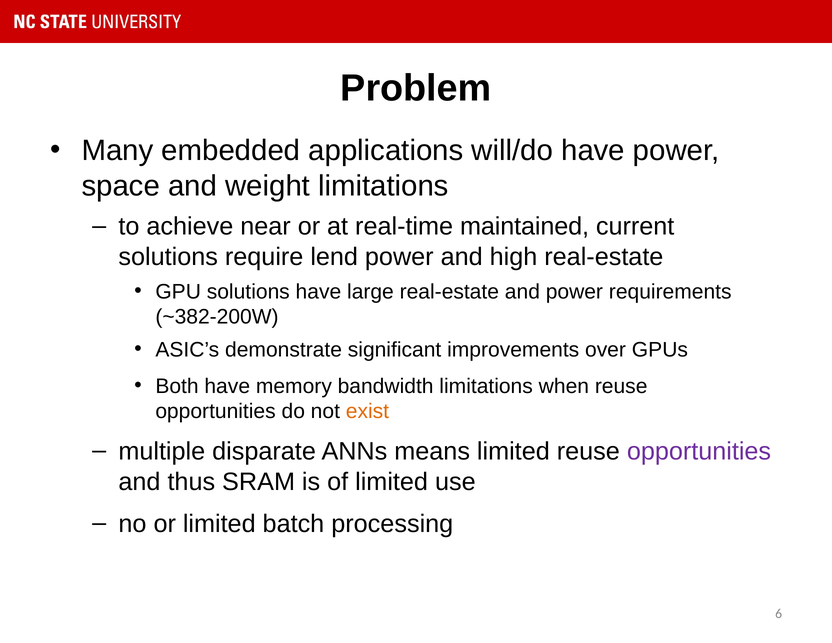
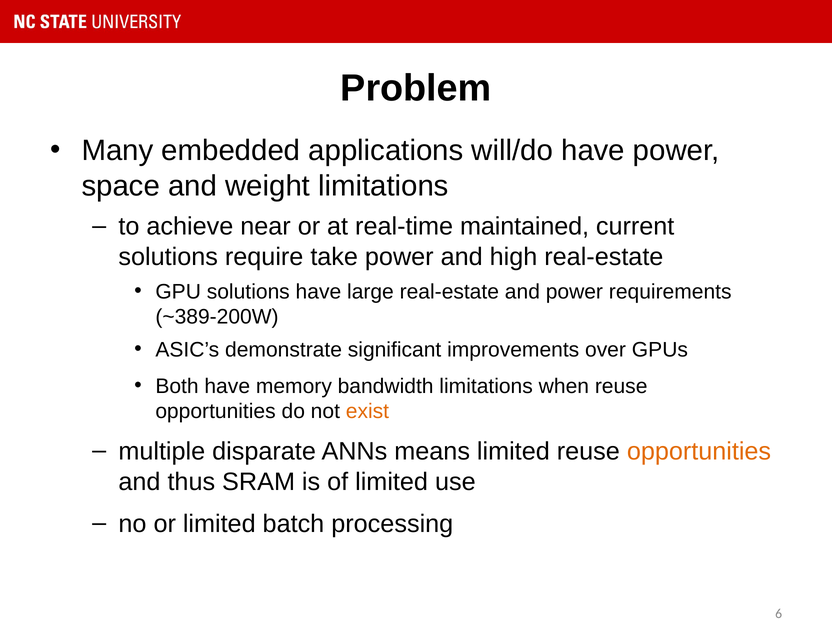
lend: lend -> take (334, 257)
~382-200W: ~382-200W -> ~389-200W (217, 317)
opportunities colour: purple -> orange (699, 451)
